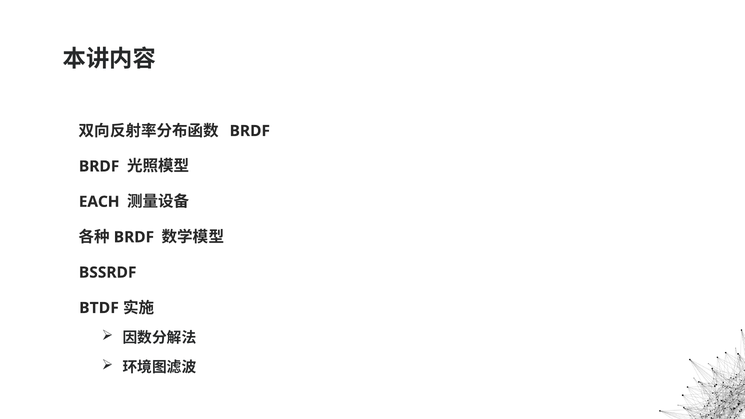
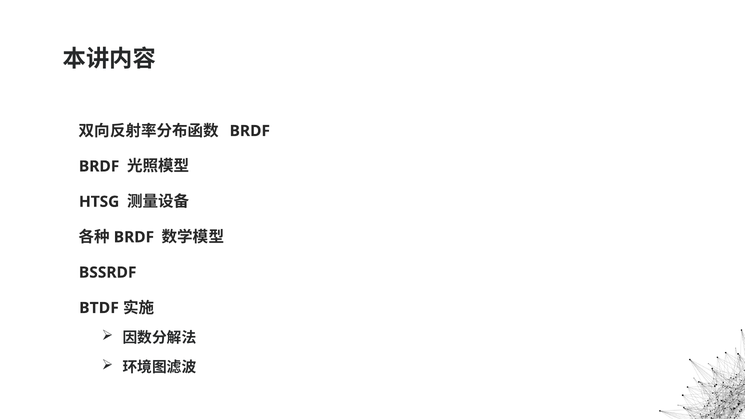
EACH: EACH -> HTSG (99, 202)
